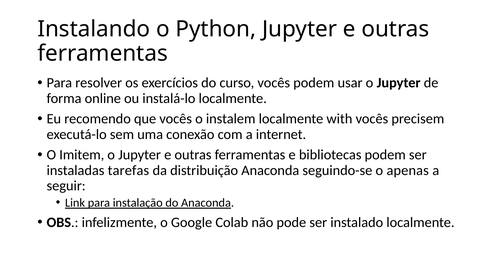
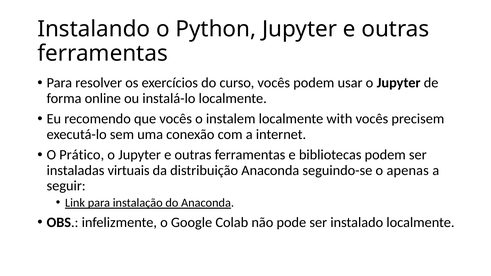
Imitem: Imitem -> Prático (82, 155)
tarefas: tarefas -> virtuais (129, 170)
